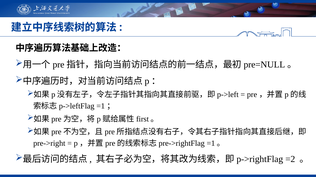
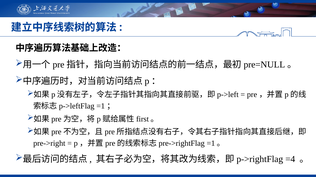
=2: =2 -> =4 (290, 160)
